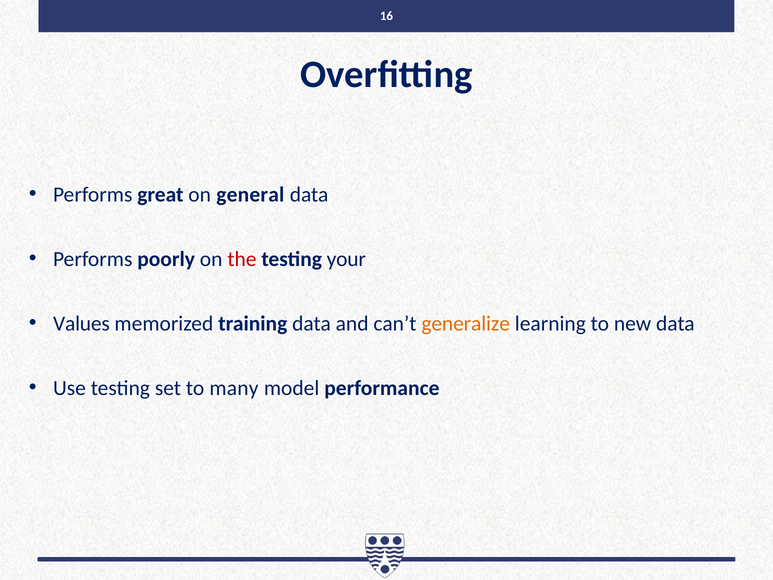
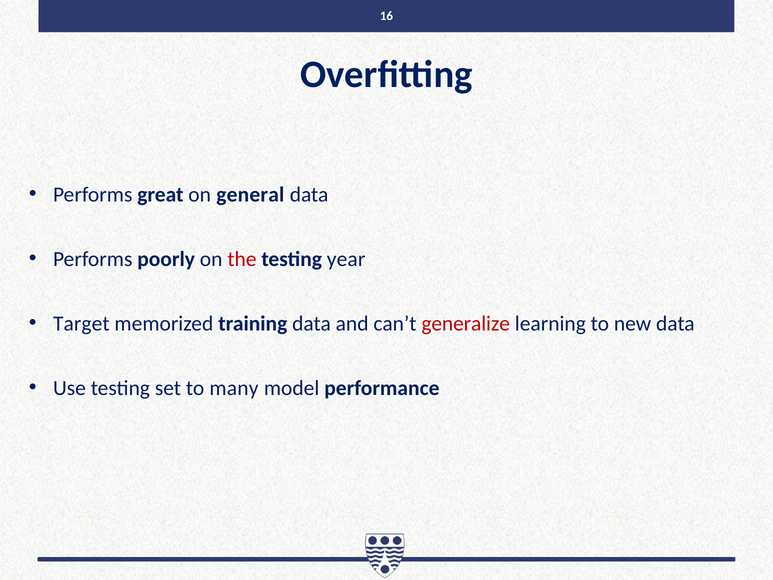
your: your -> year (346, 259)
Values: Values -> Target (81, 323)
generalize colour: orange -> red (466, 323)
